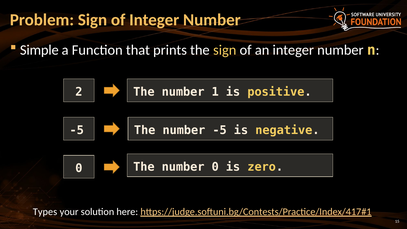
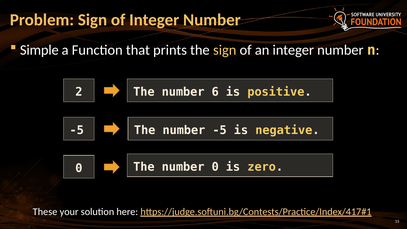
1: 1 -> 6 (215, 92)
Types: Types -> These (45, 212)
